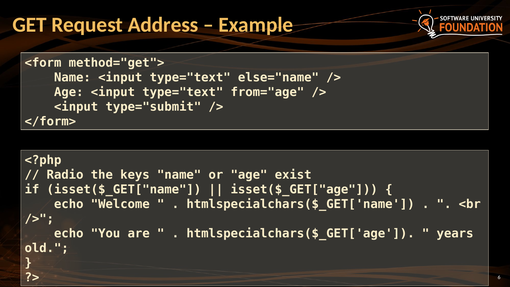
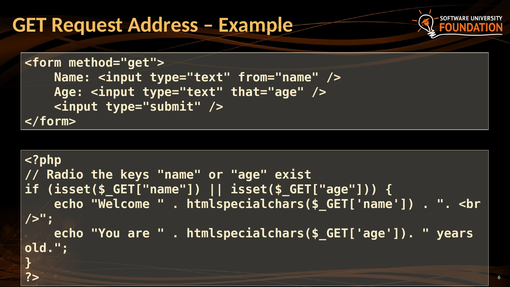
else="name: else="name -> from="name (278, 77)
from="age: from="age -> that="age (267, 92)
